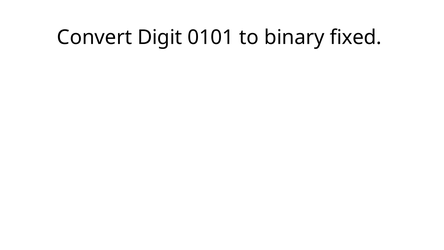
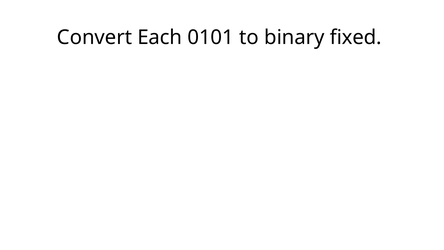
Digit: Digit -> Each (160, 37)
